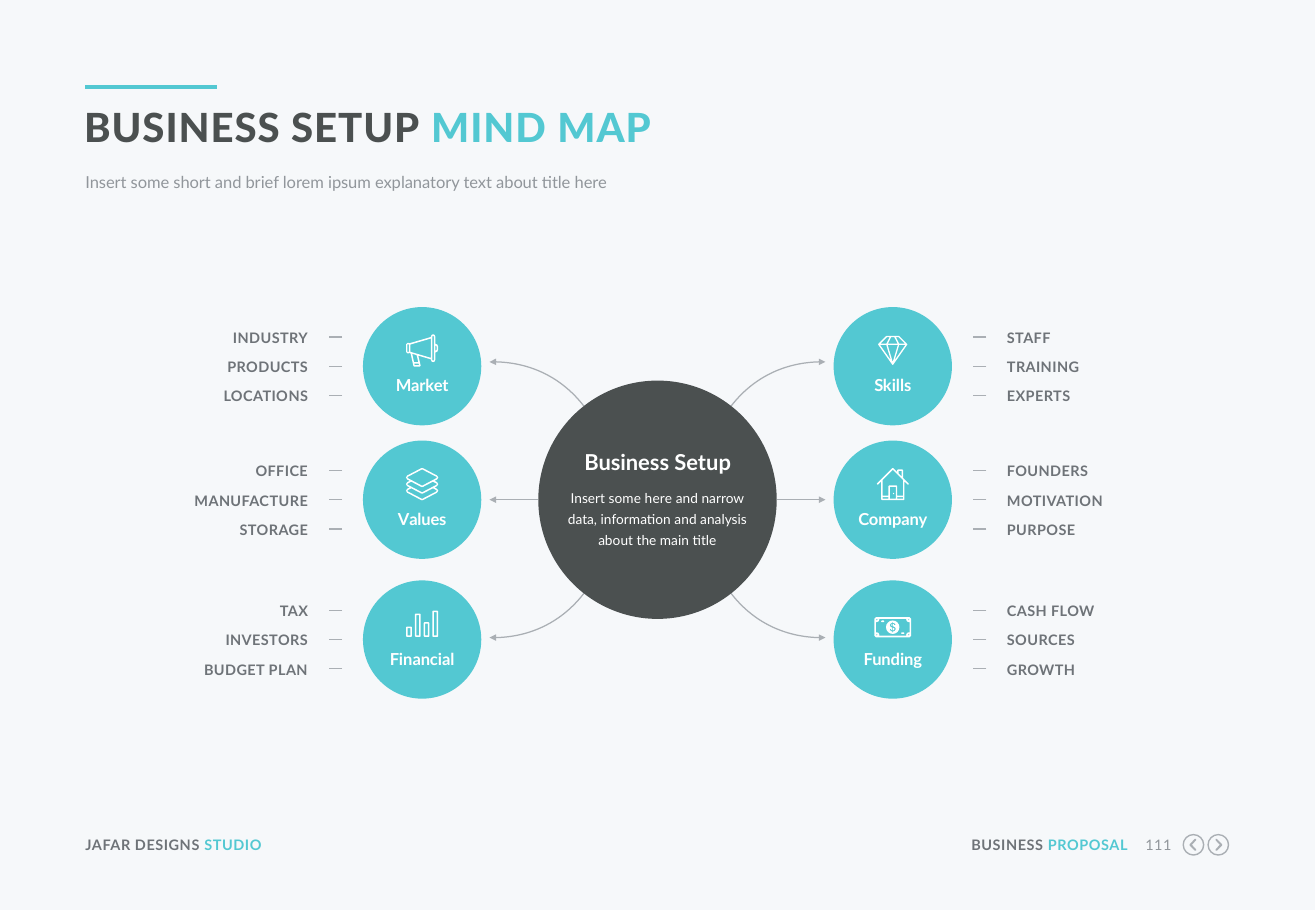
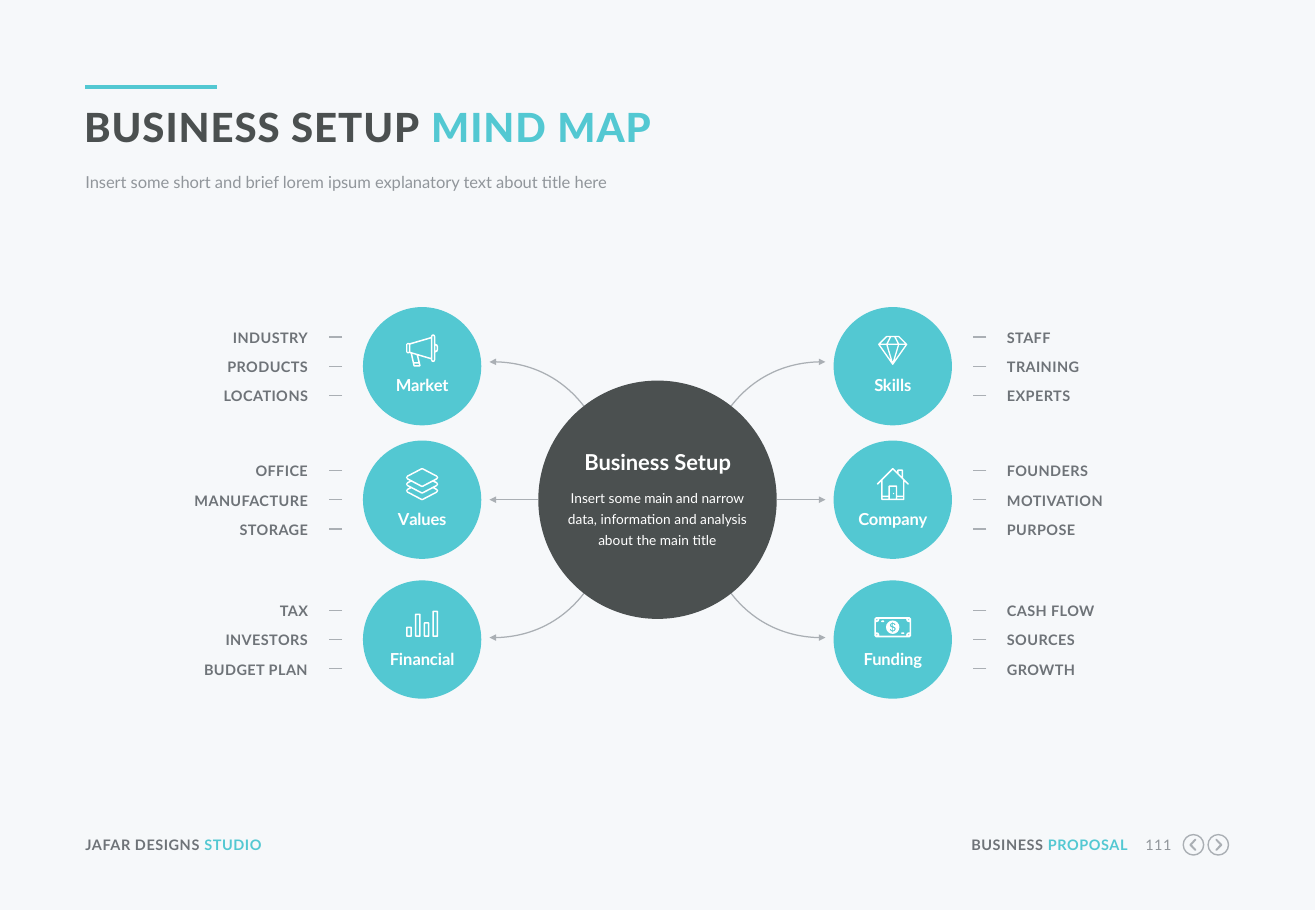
some here: here -> main (659, 499)
